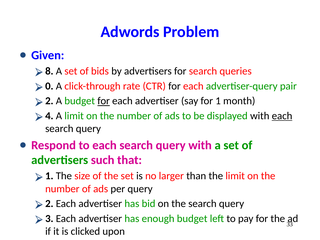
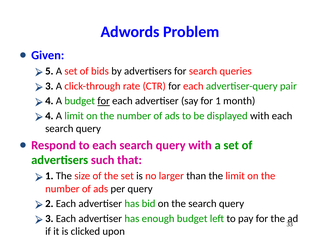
8: 8 -> 5 (49, 71)
0: 0 -> 3 (49, 86)
2: 2 -> 4 (49, 101)
each underline: present -> none (282, 116)
